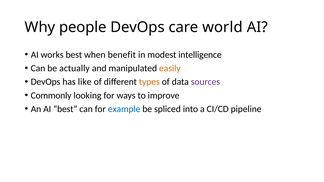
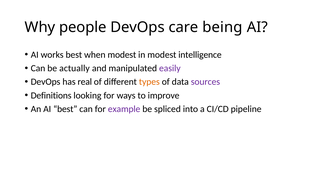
world: world -> being (222, 27)
when benefit: benefit -> modest (122, 55)
easily colour: orange -> purple (170, 68)
like: like -> real (85, 82)
Commonly: Commonly -> Definitions (51, 96)
example colour: blue -> purple (124, 109)
